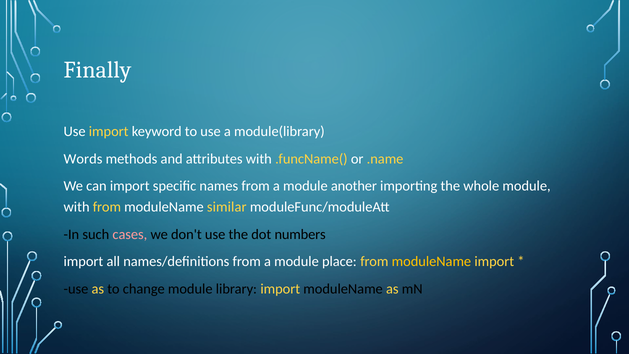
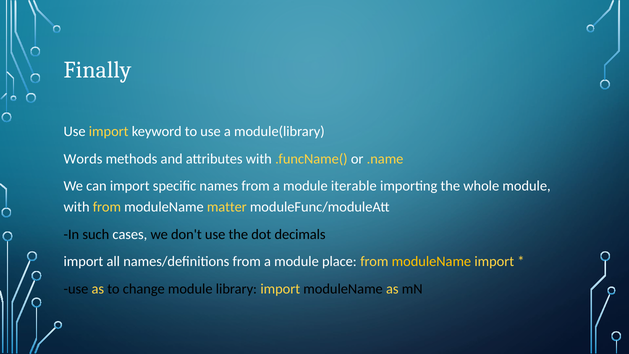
another: another -> iterable (354, 186)
similar: similar -> matter (227, 207)
cases colour: pink -> white (130, 234)
numbers: numbers -> decimals (300, 234)
